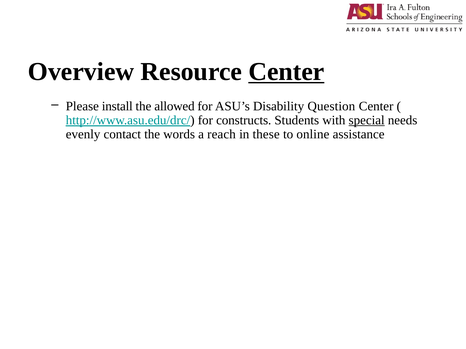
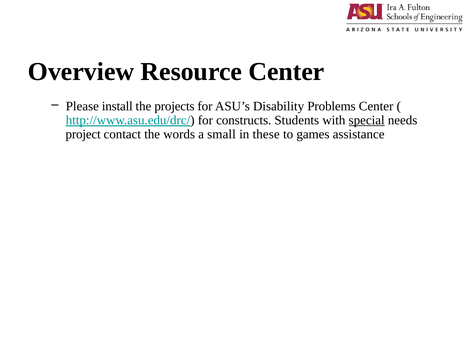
Center underline: present -> none (286, 72)
allowed: allowed -> projects (174, 106)
Question: Question -> Problems (332, 106)
evenly: evenly -> project (83, 134)
reach: reach -> small (222, 134)
online: online -> games (313, 134)
